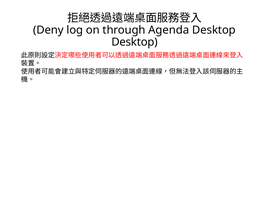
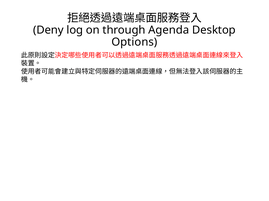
Desktop: Desktop -> Options (134, 42)
